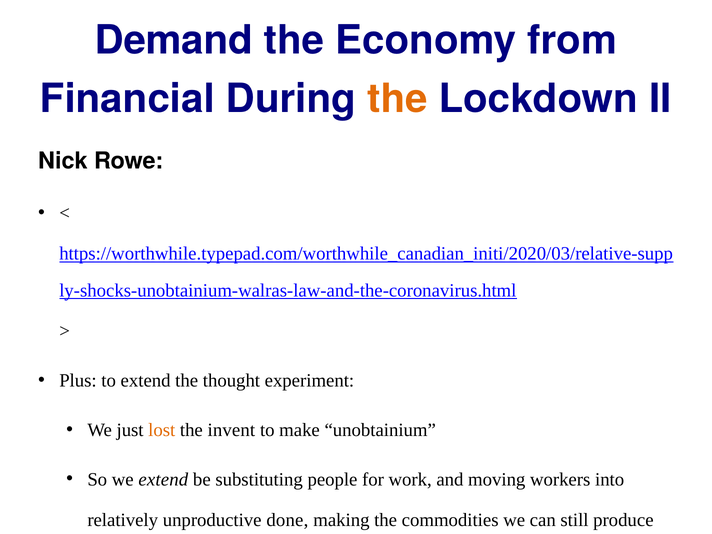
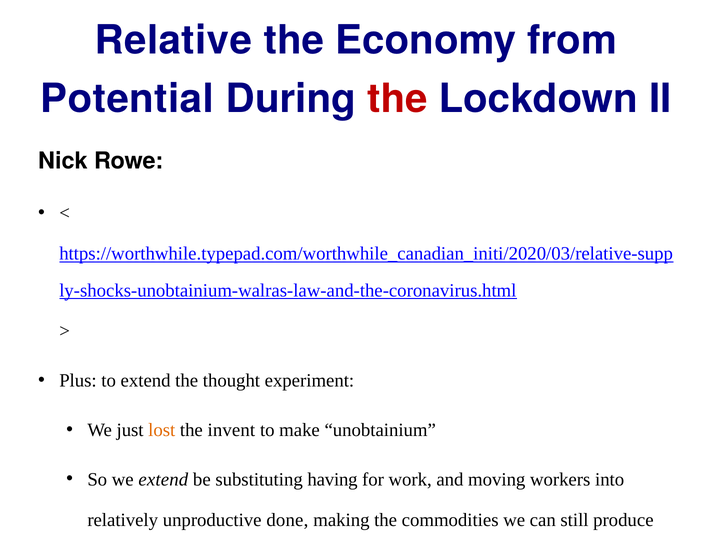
Demand: Demand -> Relative (173, 40)
Financial: Financial -> Potential (127, 99)
the colour: orange -> red (397, 99)
people: people -> having (333, 479)
